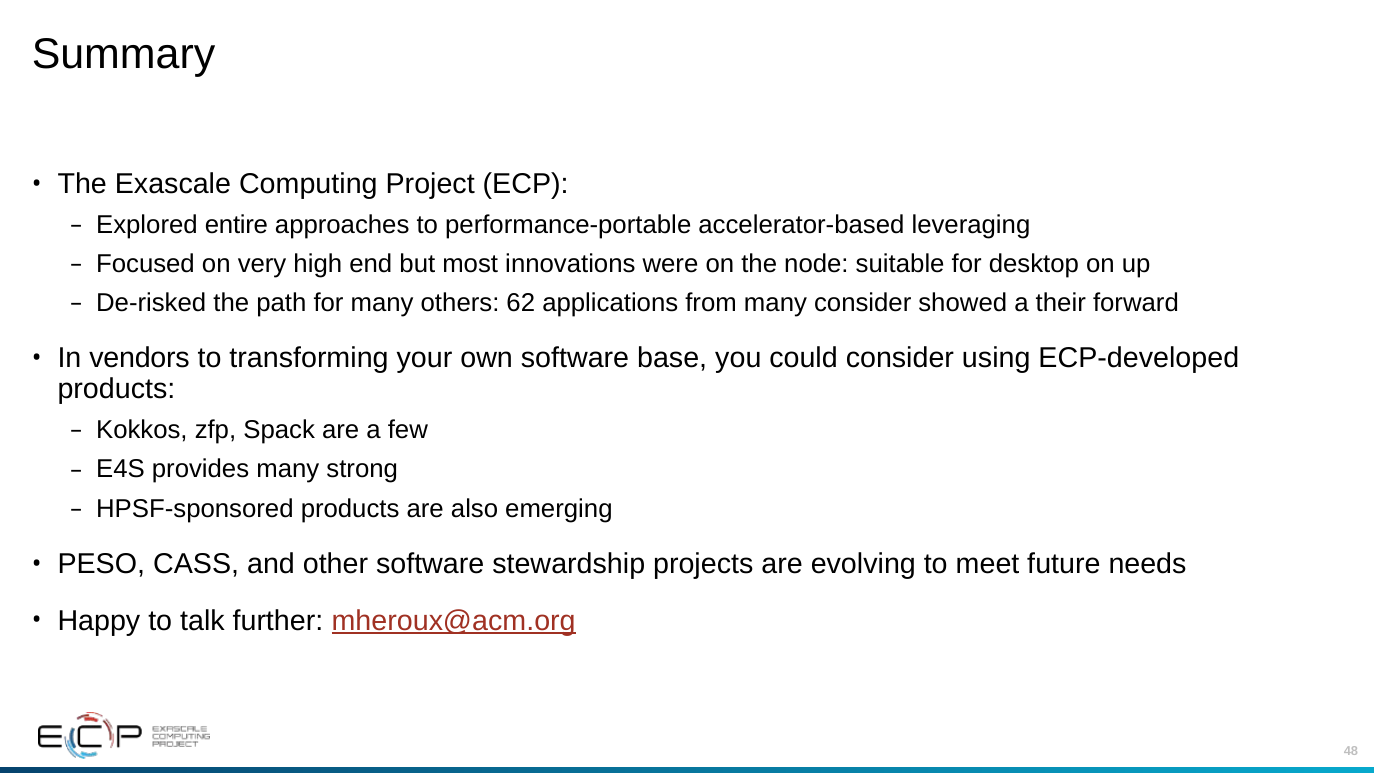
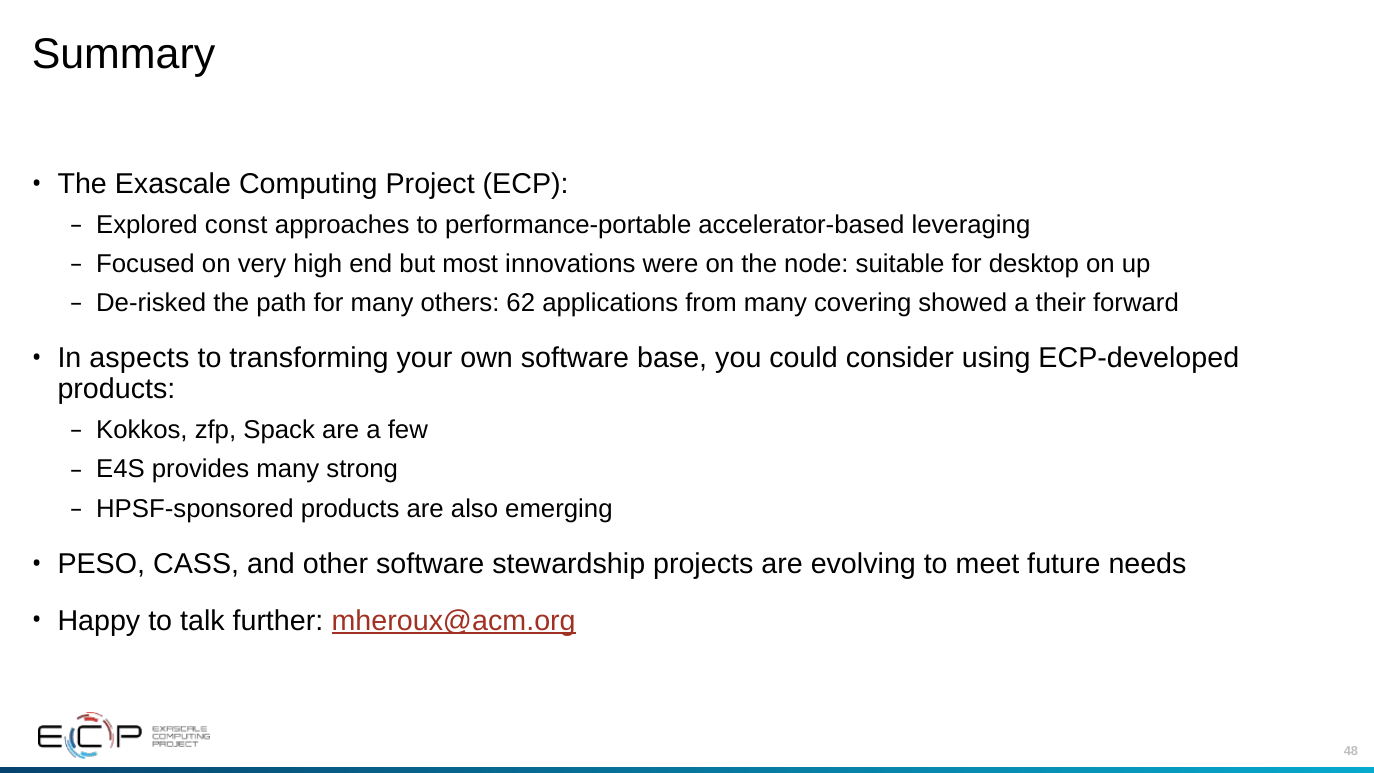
entire: entire -> const (236, 225)
many consider: consider -> covering (863, 303)
vendors: vendors -> aspects (139, 358)
